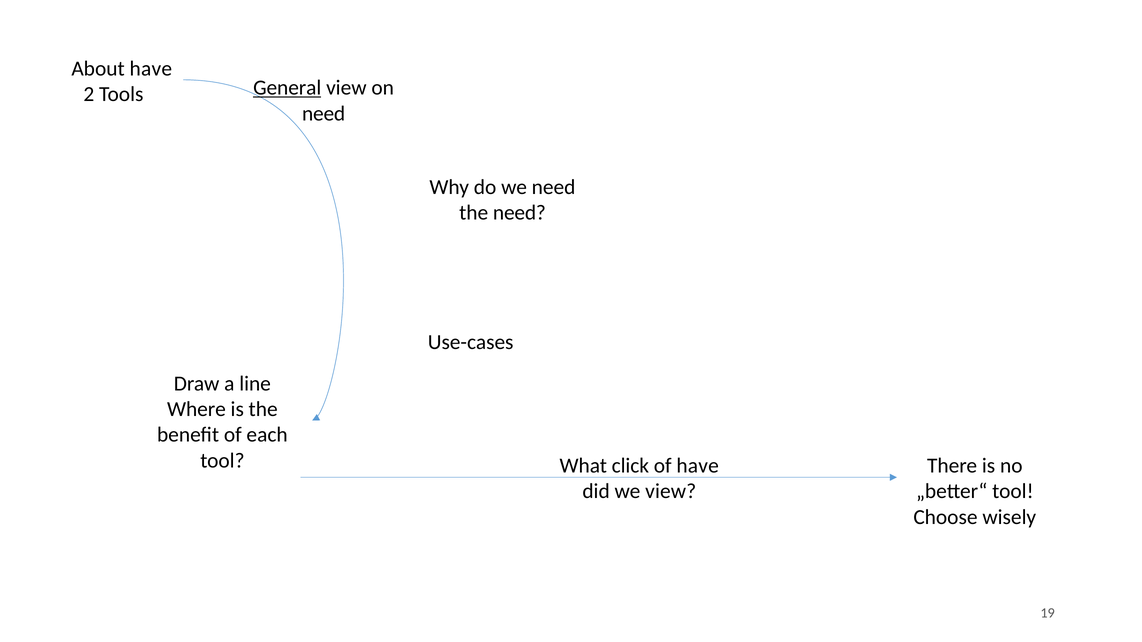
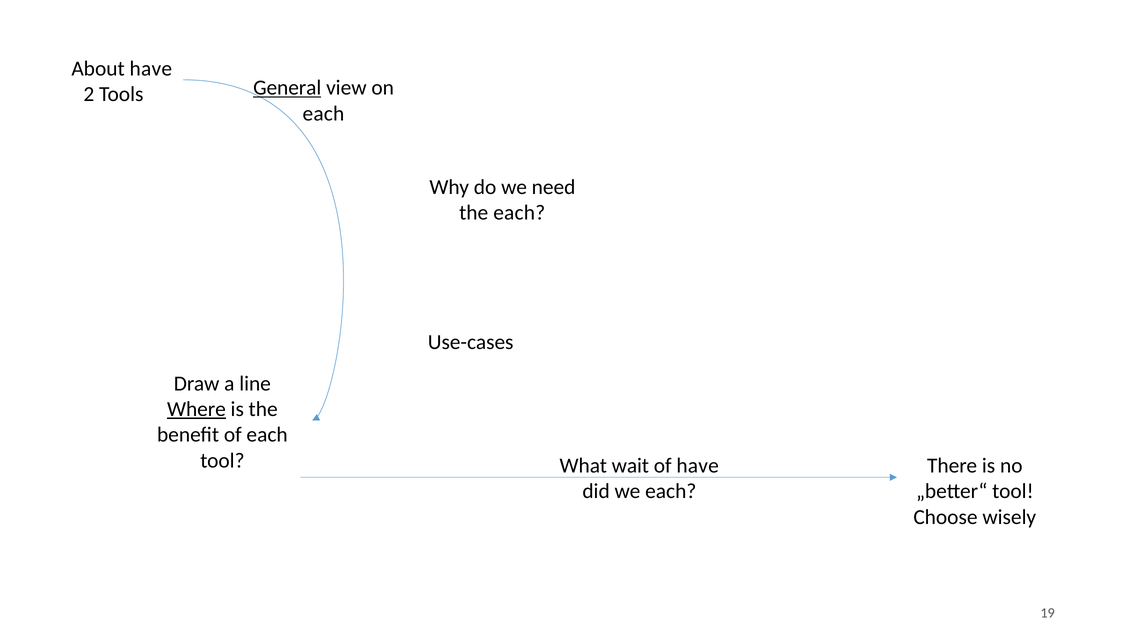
need: need -> each (323, 114)
the need: need -> each (519, 213)
Where underline: none -> present (196, 409)
click: click -> wait (630, 466)
we view: view -> each (671, 492)
